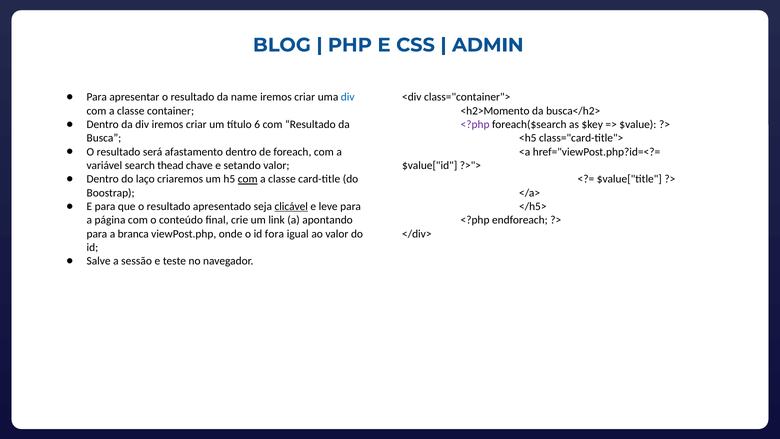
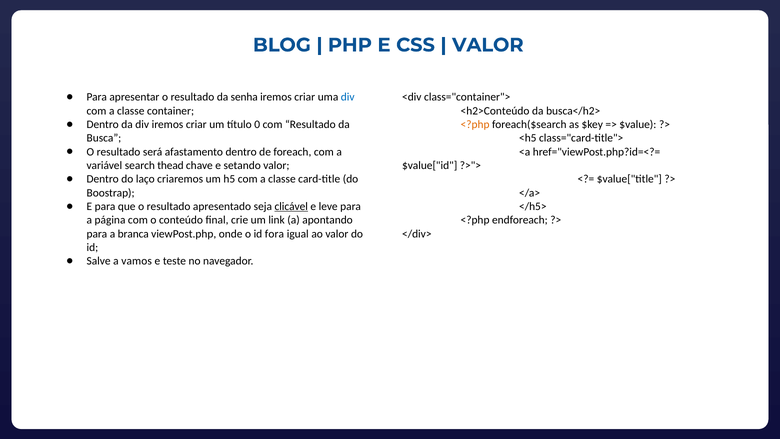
ADMIN: ADMIN -> VALOR (488, 45)
name: name -> senha (244, 97)
<h2>Momento: <h2>Momento -> <h2>Conteúdo (495, 111)
6: 6 -> 0 (257, 124)
<?php colour: purple -> orange (475, 124)
com underline: present -> none (248, 179)
sessão: sessão -> vamos (137, 261)
